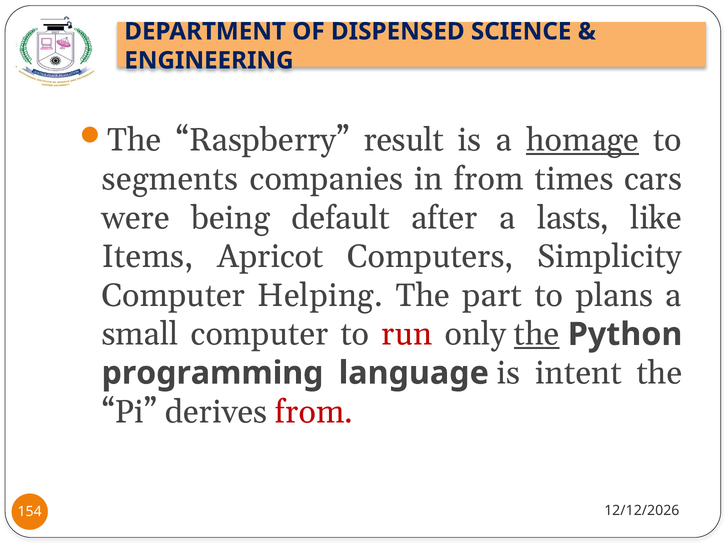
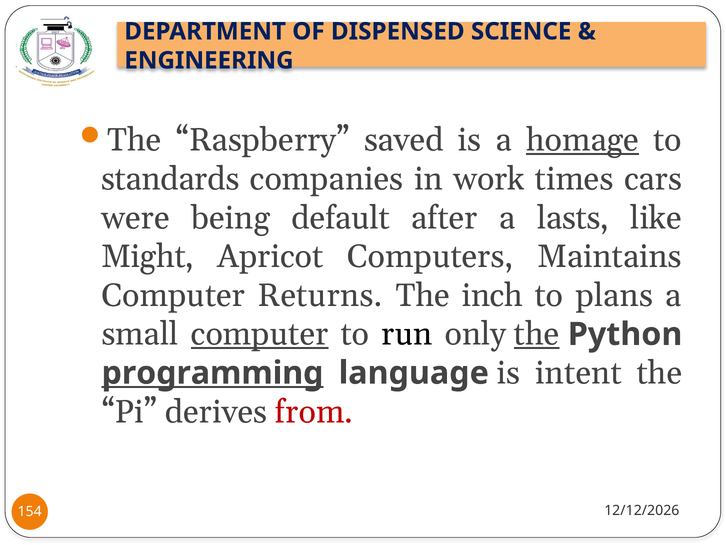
result: result -> saved (404, 140)
segments: segments -> standards (170, 179)
in from: from -> work (489, 179)
Items: Items -> Might (148, 256)
Simplicity: Simplicity -> Maintains (609, 256)
Helping: Helping -> Returns (320, 295)
part: part -> inch (492, 295)
computer underline: none -> present (260, 334)
run colour: red -> black (407, 334)
programming underline: none -> present (212, 373)
